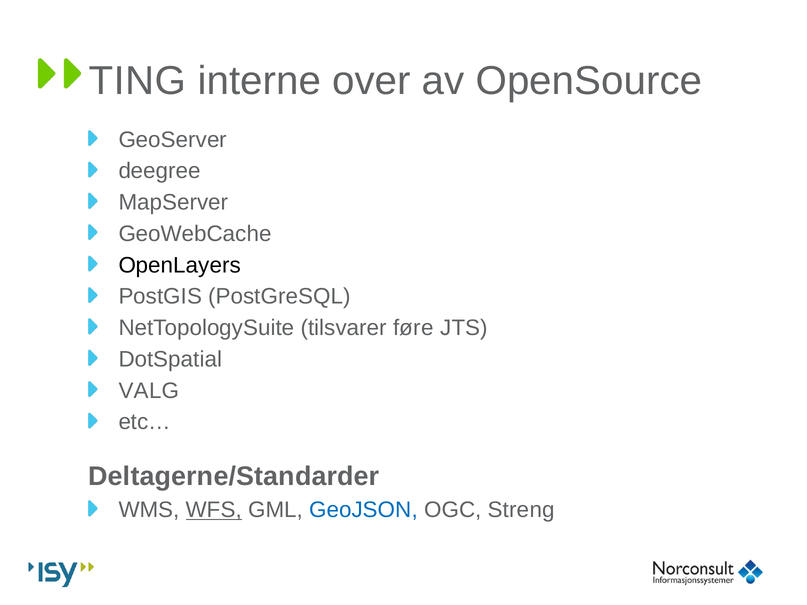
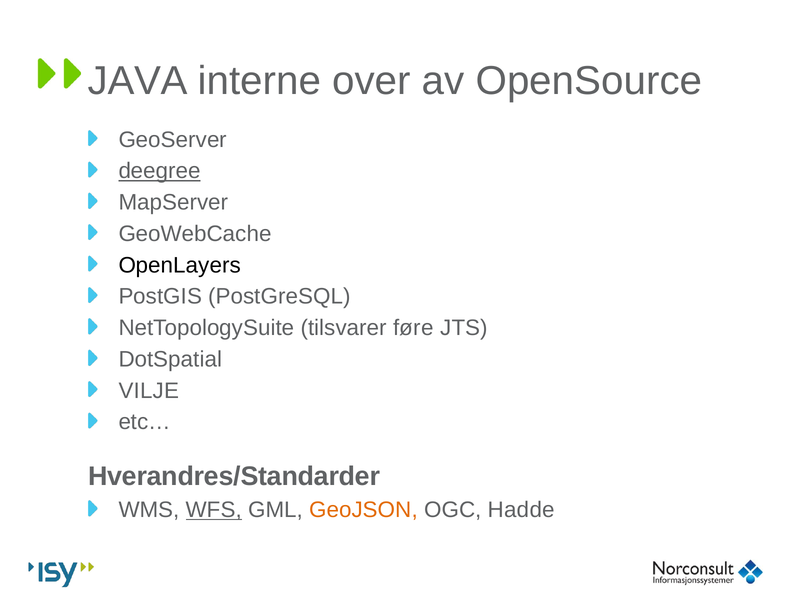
TING: TING -> JAVA (138, 81)
deegree underline: none -> present (160, 171)
VALG: VALG -> VILJE (149, 391)
Deltagerne/Standarder: Deltagerne/Standarder -> Hverandres/Standarder (234, 476)
GeoJSON colour: blue -> orange (364, 510)
Streng: Streng -> Hadde (521, 510)
